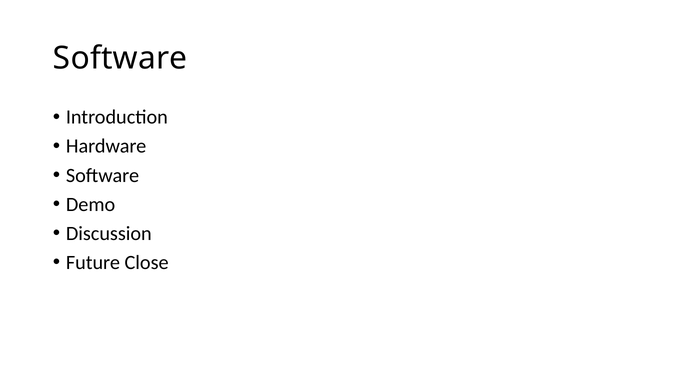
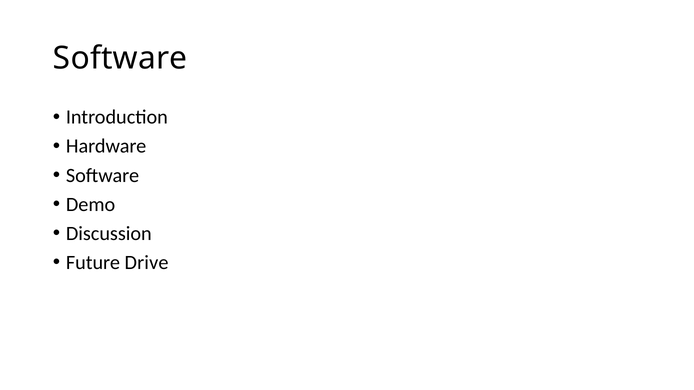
Close: Close -> Drive (147, 263)
